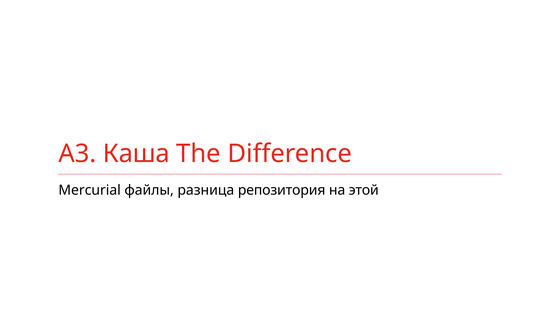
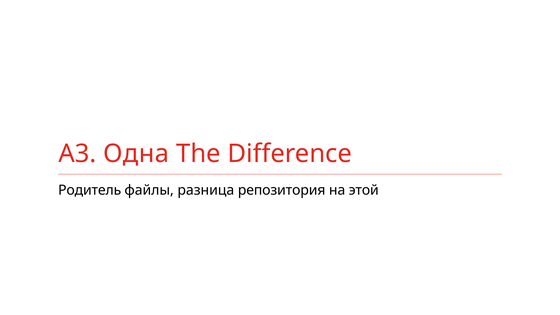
Каша: Каша -> Одна (136, 154)
Mercurial: Mercurial -> Родитель (90, 190)
